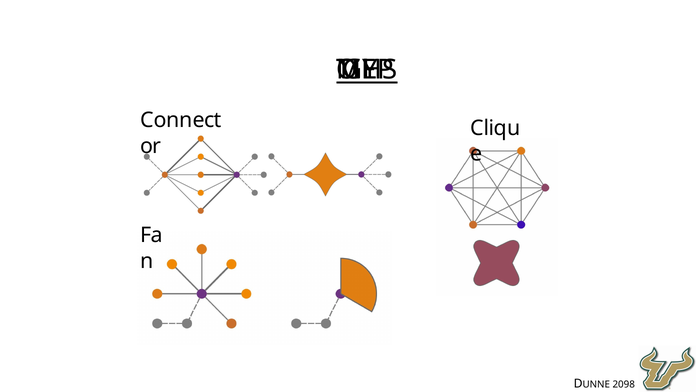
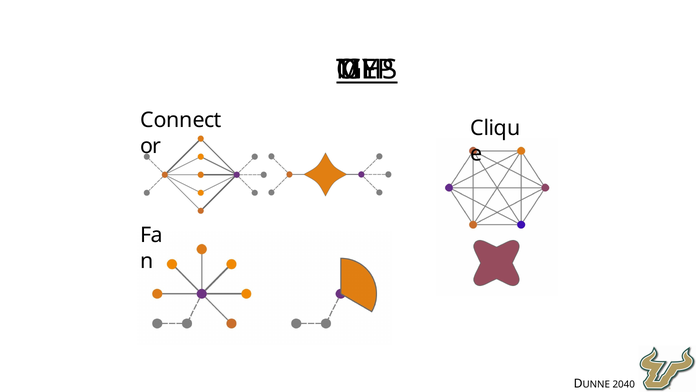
2098: 2098 -> 2040 (624, 384)
